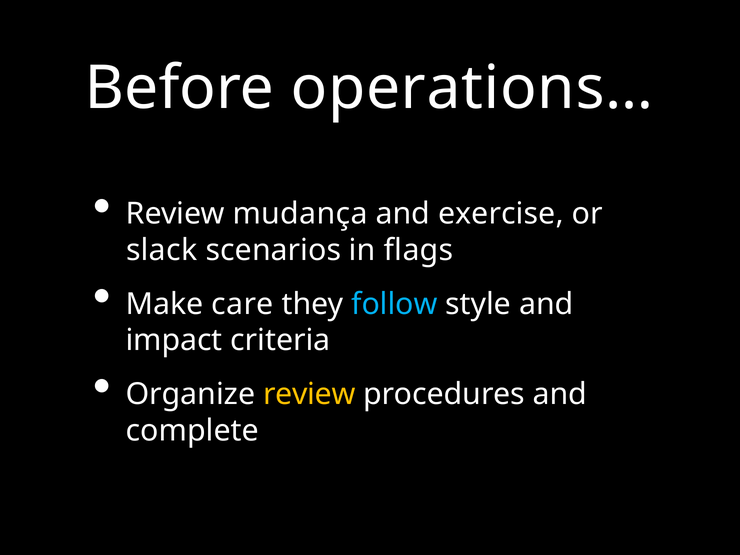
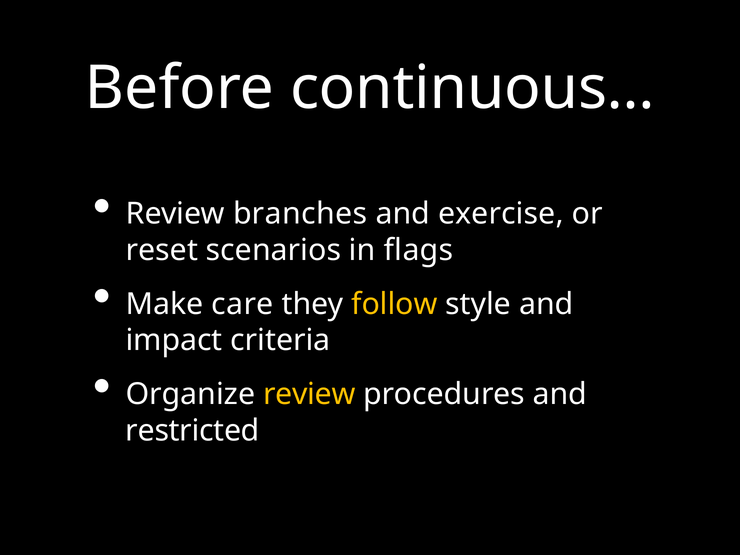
operations…: operations… -> continuous… (472, 88)
mudança: mudança -> branches (300, 214)
slack: slack -> reset (162, 250)
follow colour: light blue -> yellow (394, 304)
complete: complete -> restricted (193, 431)
